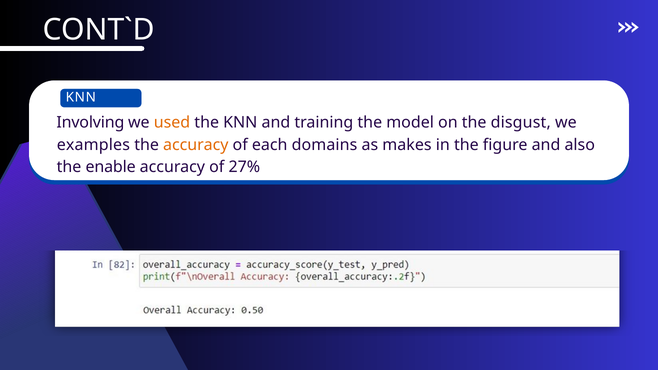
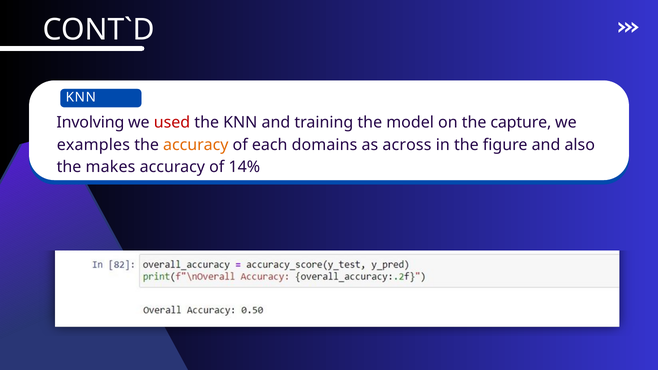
used colour: orange -> red (172, 122)
disgust: disgust -> capture (521, 122)
makes: makes -> across (407, 145)
enable: enable -> makes (110, 167)
27%: 27% -> 14% (244, 167)
